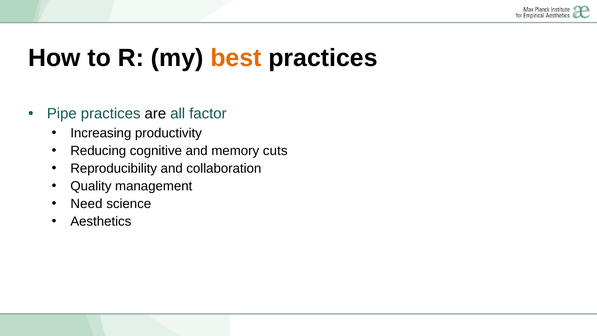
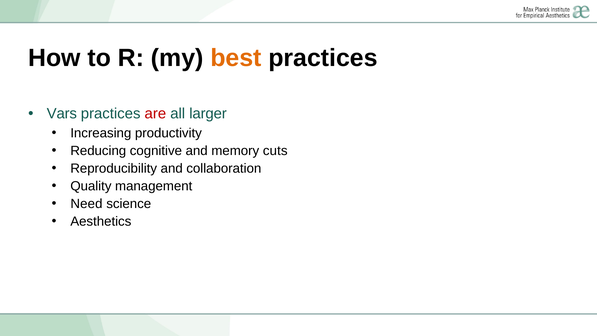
Pipe: Pipe -> Vars (62, 114)
are colour: black -> red (155, 114)
factor: factor -> larger (208, 114)
